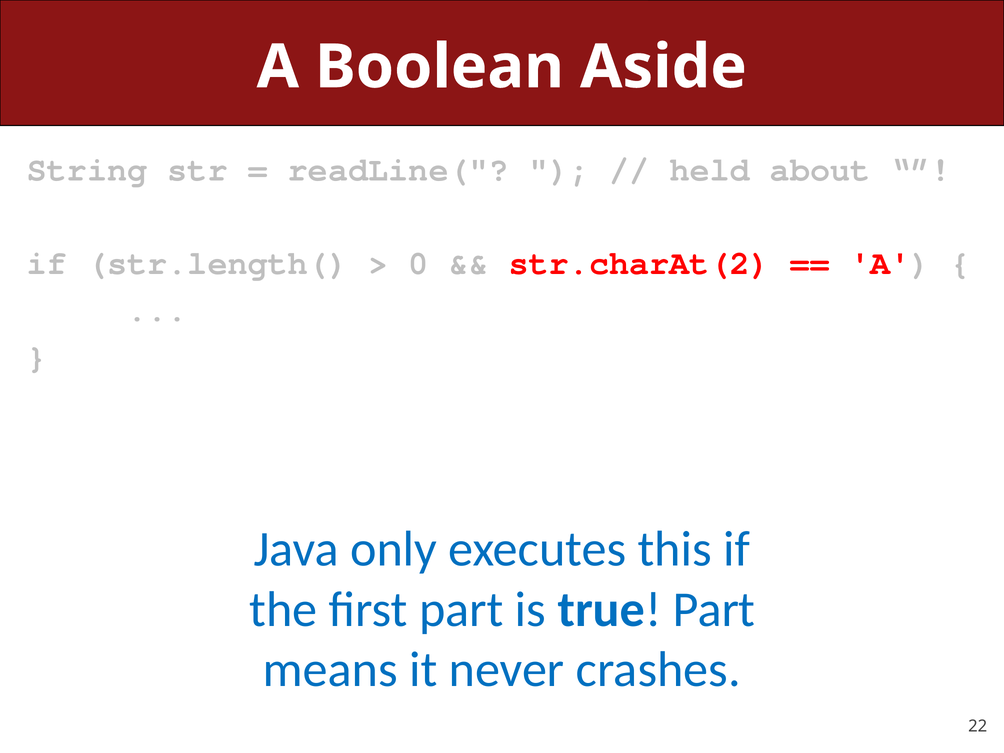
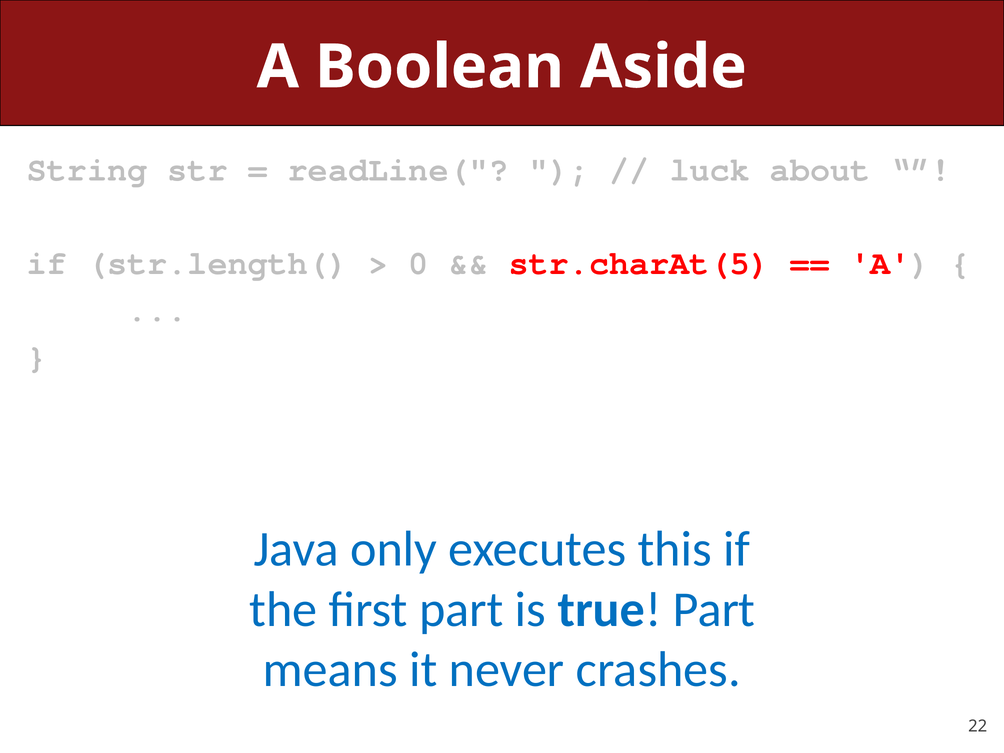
held: held -> luck (710, 170)
str.charAt(2: str.charAt(2 -> str.charAt(5 (639, 263)
